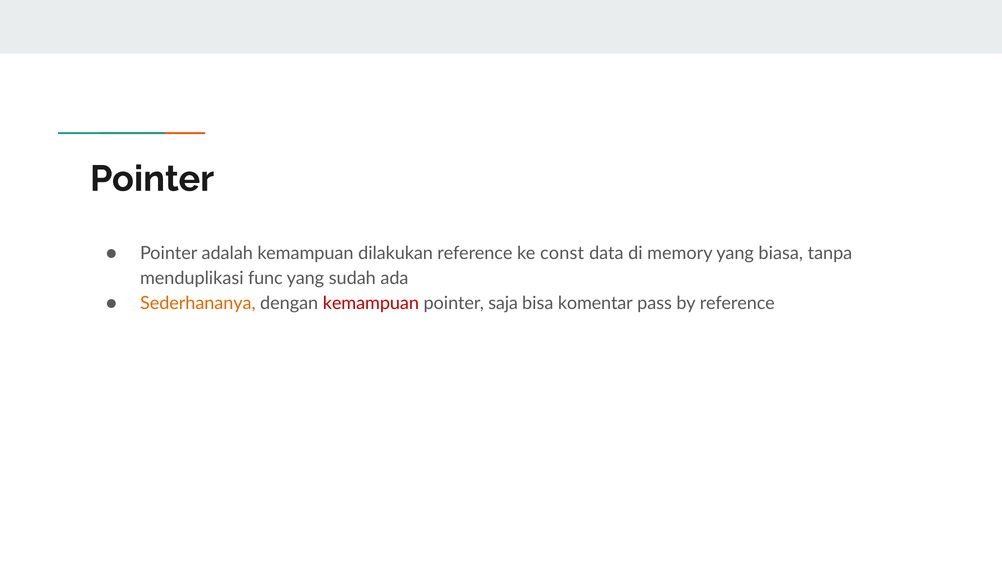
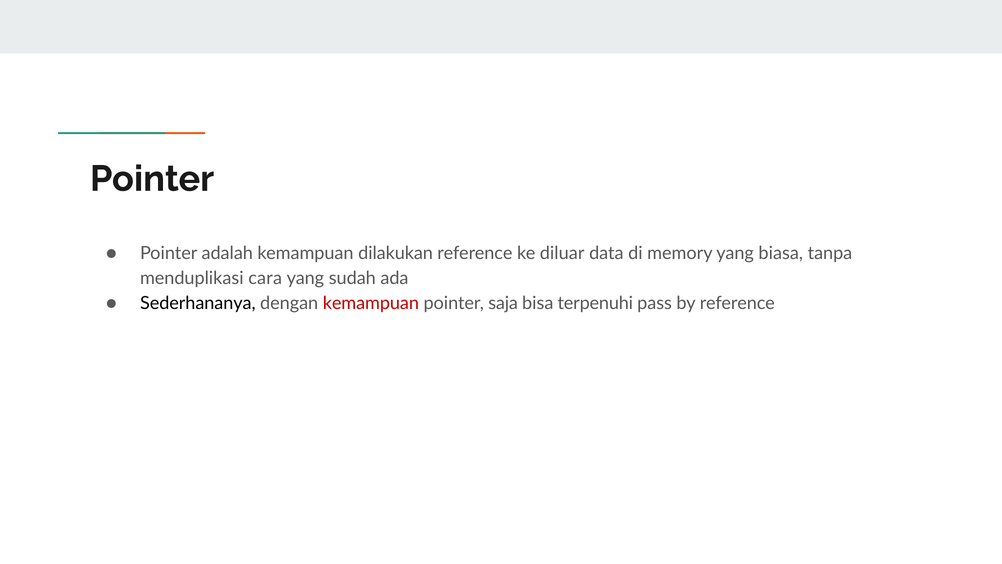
const: const -> diluar (562, 253)
func: func -> cara (265, 278)
Sederhananya colour: orange -> black (198, 303)
komentar: komentar -> terpenuhi (595, 303)
